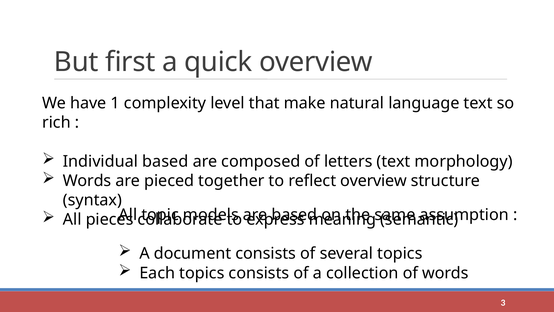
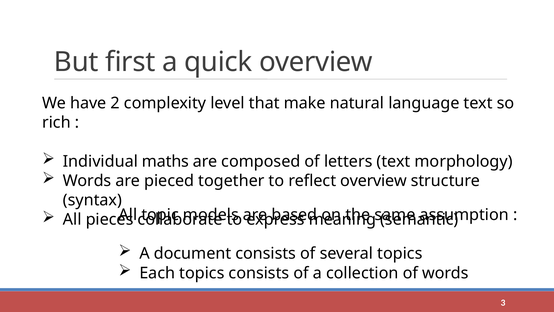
1: 1 -> 2 (115, 103)
Individual based: based -> maths (165, 161)
